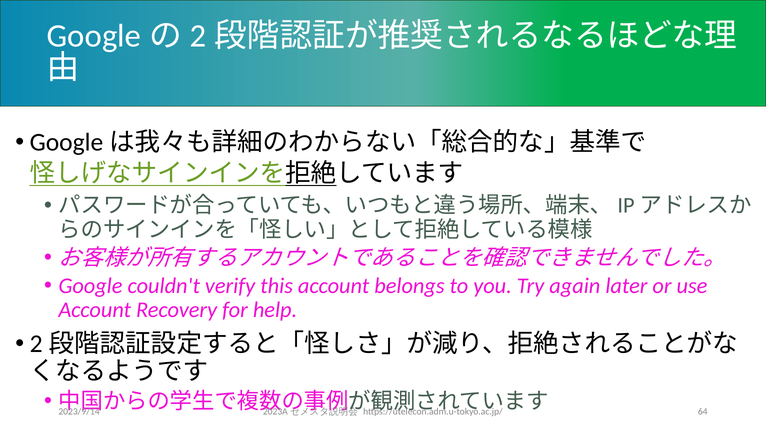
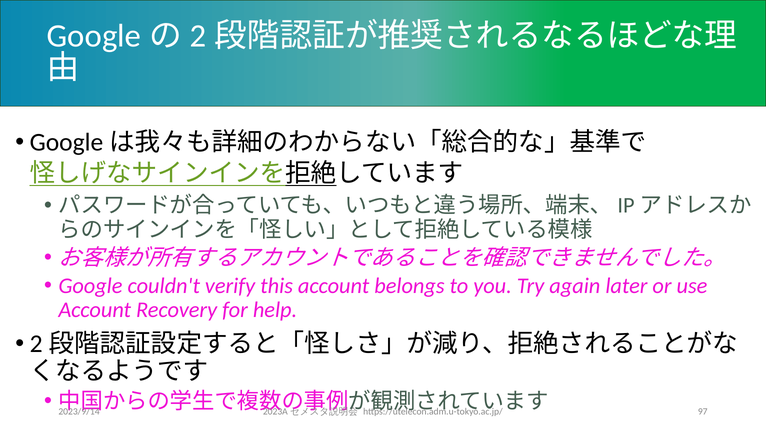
64: 64 -> 97 (703, 411)
